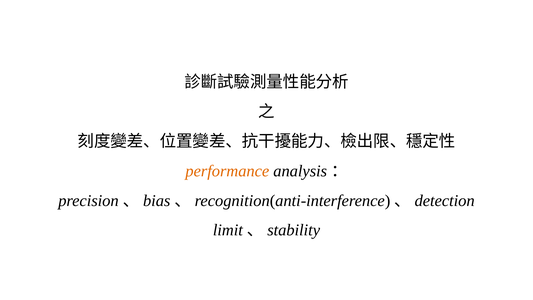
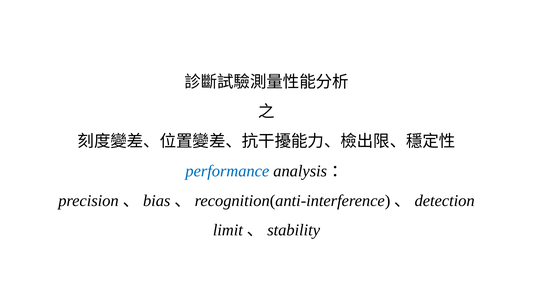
performance colour: orange -> blue (227, 171)
